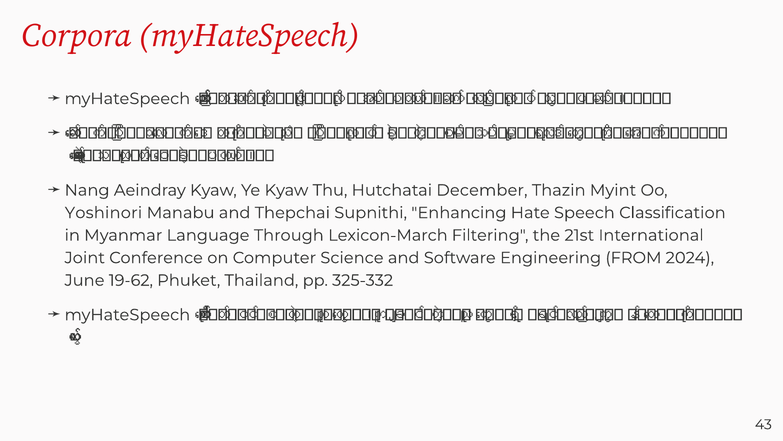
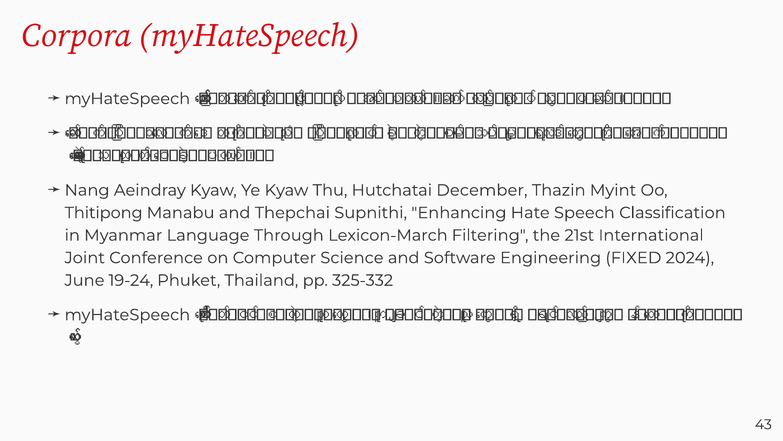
Yoshinori: Yoshinori -> Thitipong (104, 213)
FROM: FROM -> FIXED (633, 258)
19-62: 19-62 -> 19-24 (131, 280)
